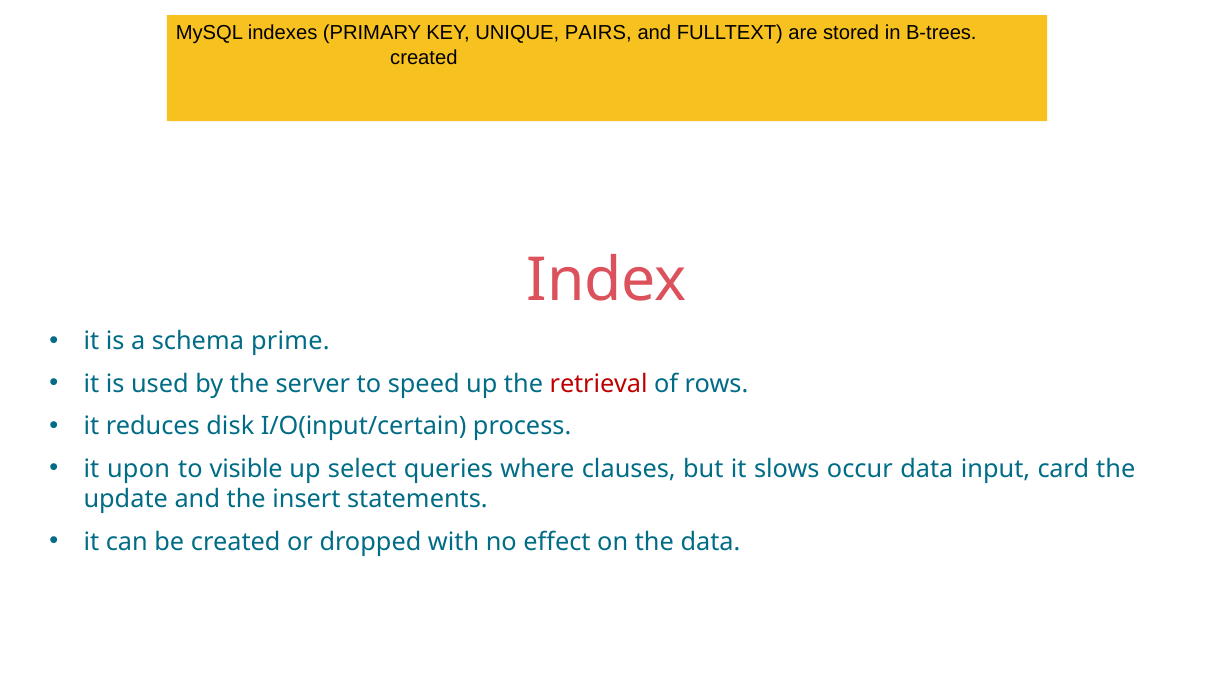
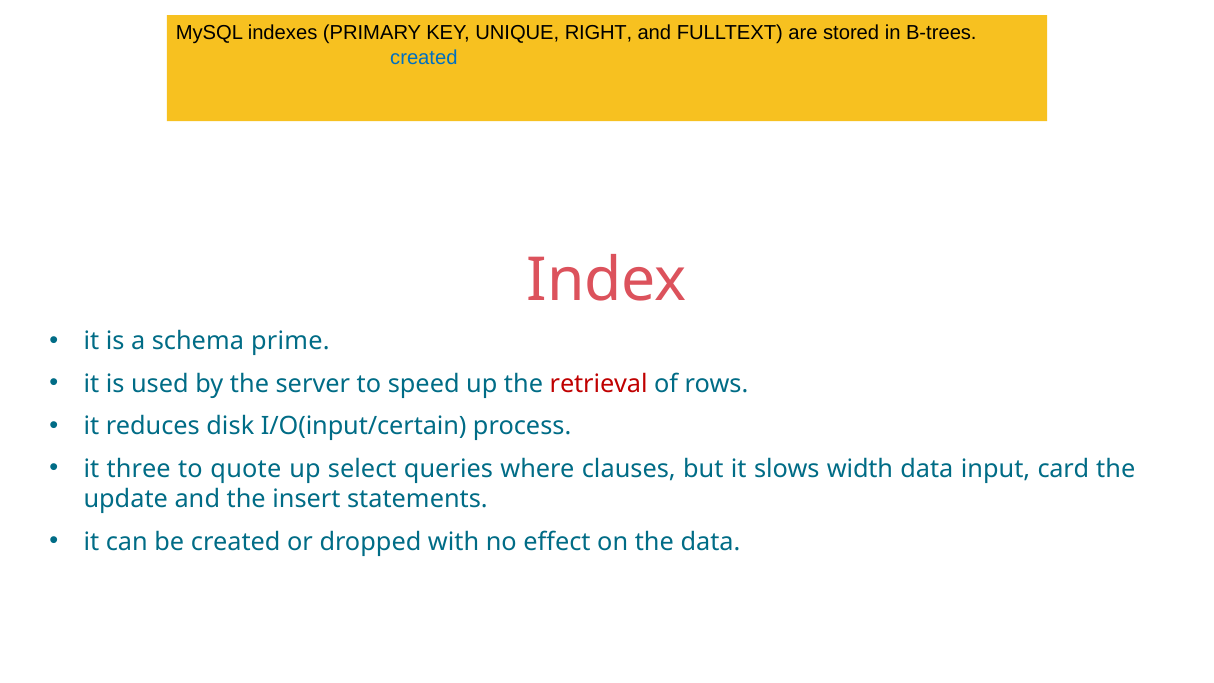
PAIRS: PAIRS -> RIGHT (598, 33)
created colour: black -> blue (424, 57)
upon: upon -> three (139, 469)
visible: visible -> quote (246, 469)
occur: occur -> width (860, 469)
